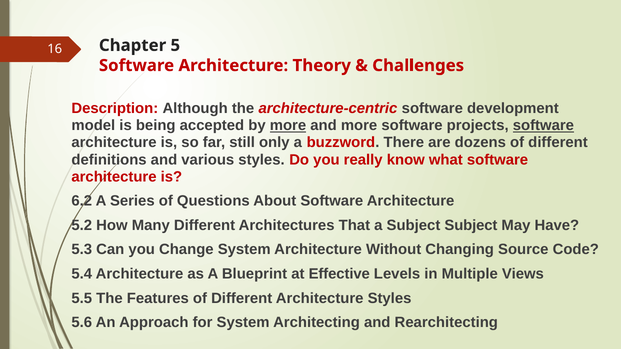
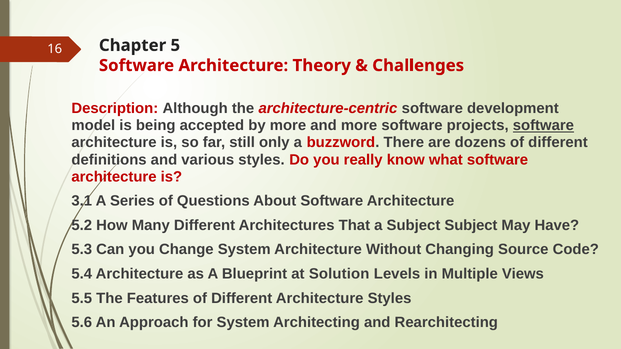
more underline: present -> none (288, 126)
6.2: 6.2 -> 3.1 (82, 201)
Effective: Effective -> Solution (339, 274)
